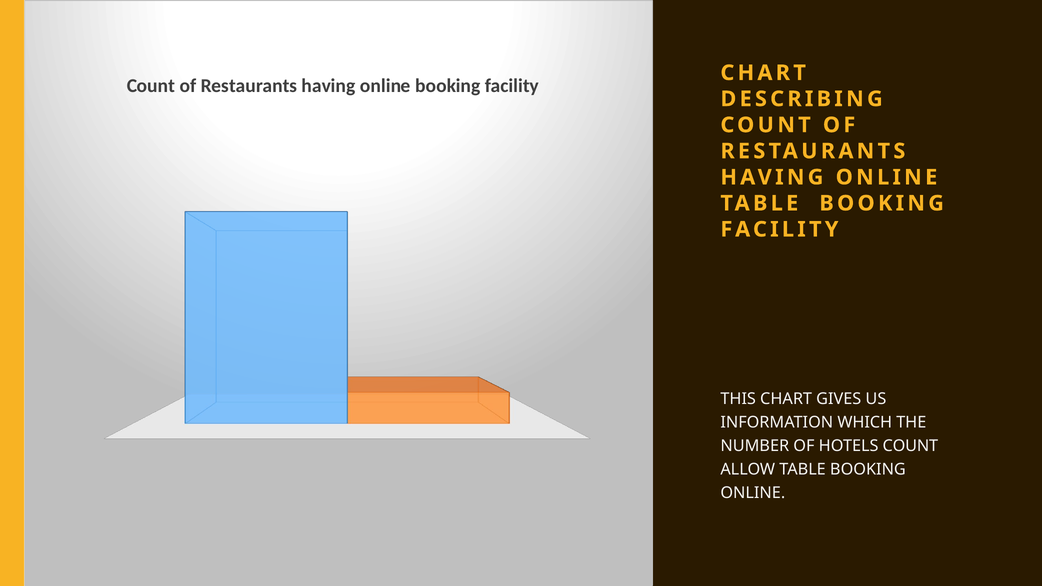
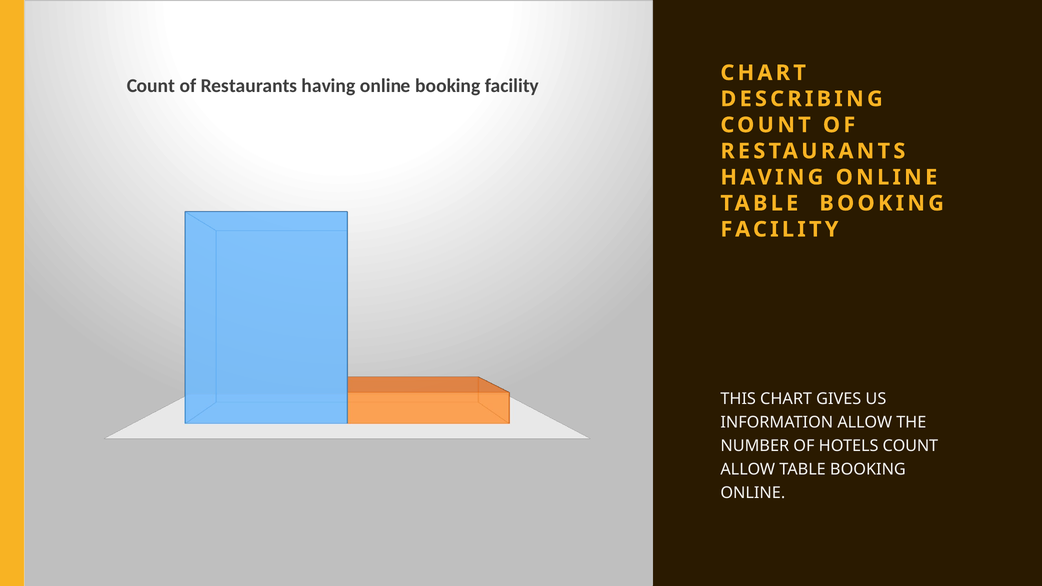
INFORMATION WHICH: WHICH -> ALLOW (865, 422)
